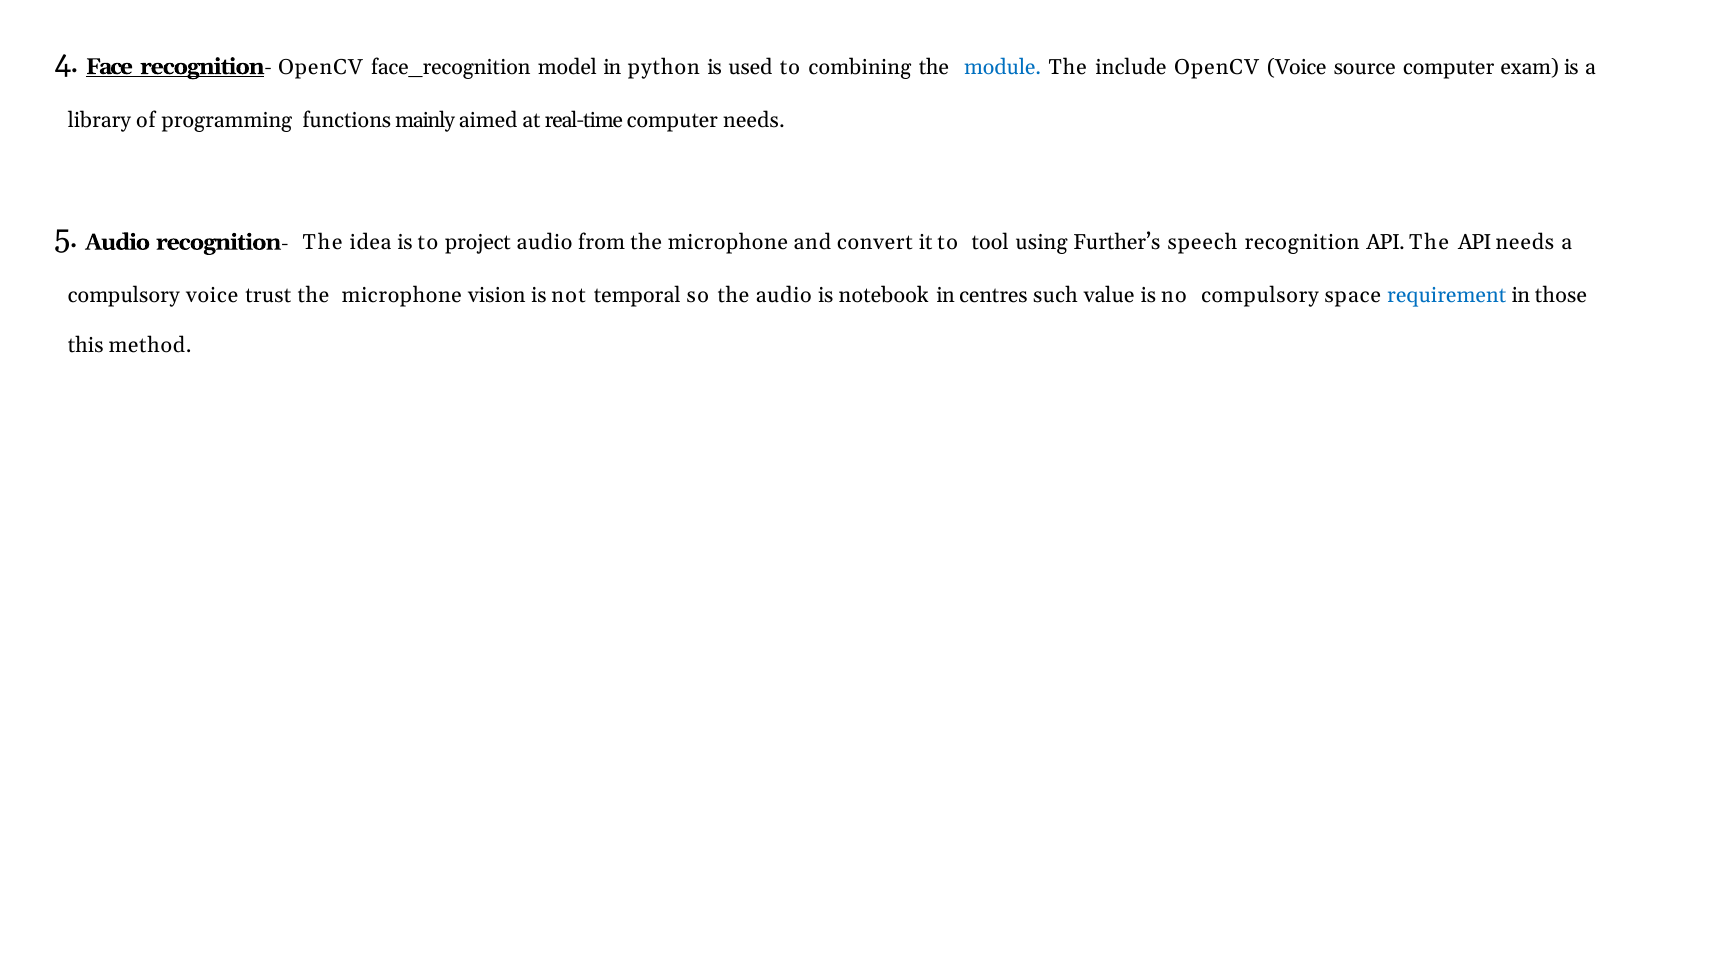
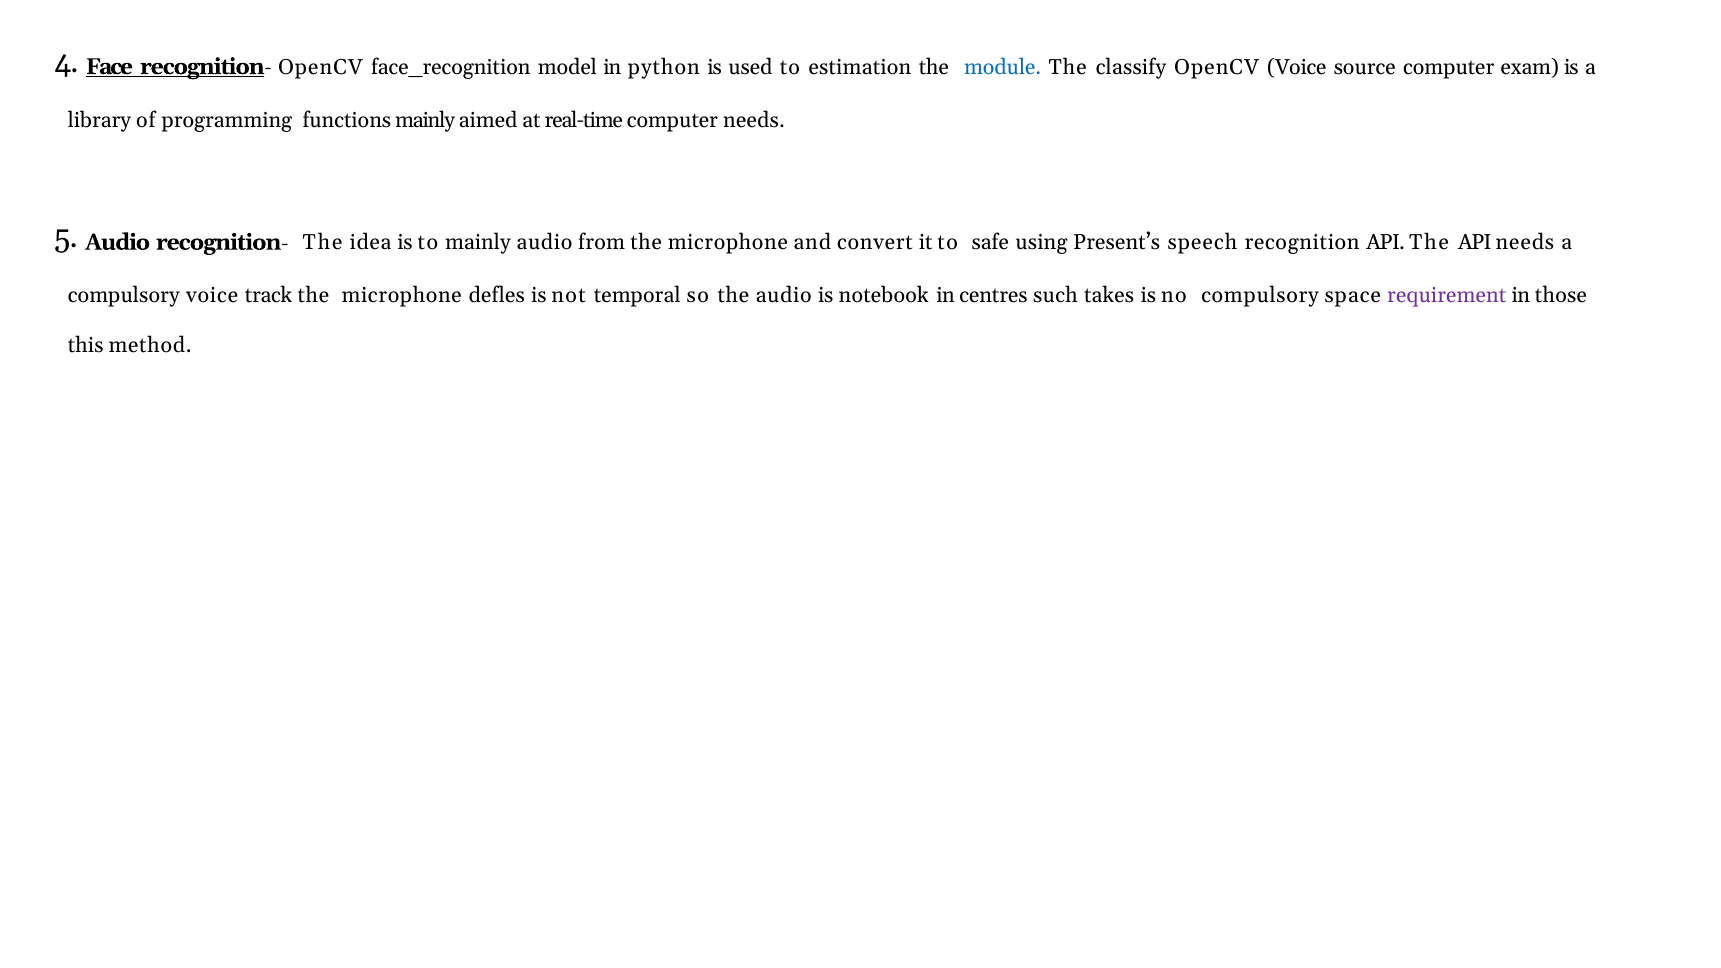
combining: combining -> estimation (860, 67)
include: include -> classify (1131, 67)
to project: project -> mainly (478, 243)
tool: tool -> safe (990, 243)
Further’s: Further’s -> Present’s (1117, 243)
trust: trust -> track (269, 295)
vision: vision -> defles (497, 295)
value: value -> takes (1109, 295)
requirement colour: blue -> purple (1447, 295)
